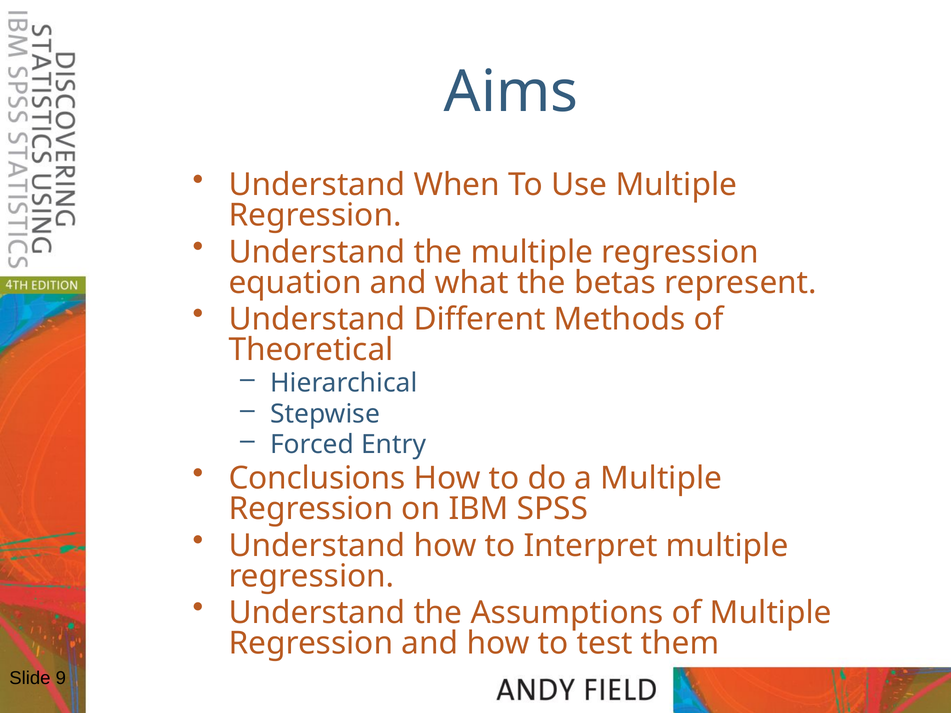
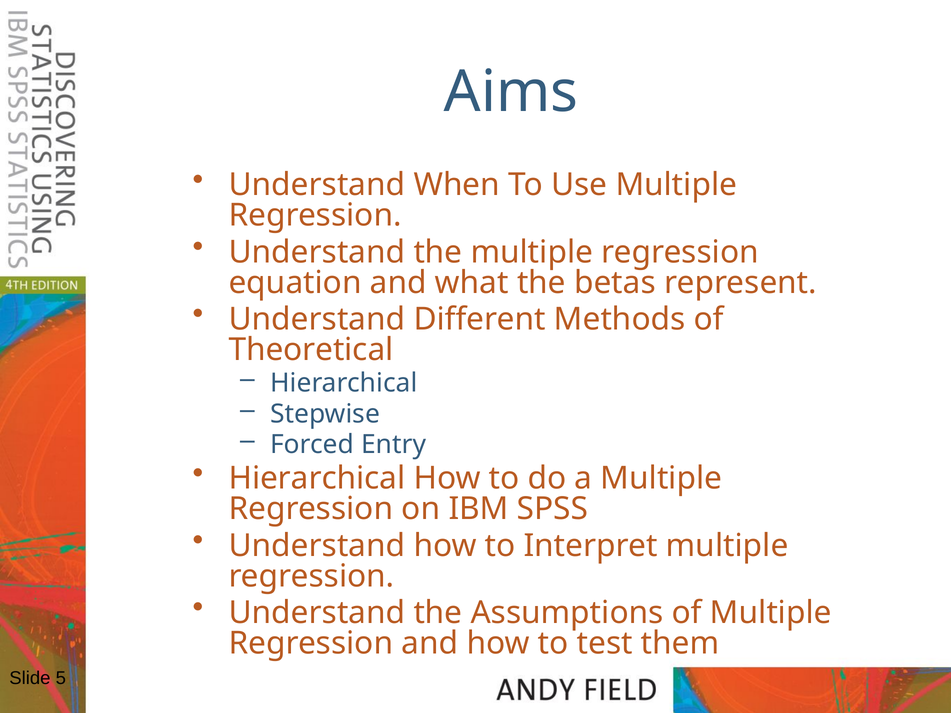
Conclusions: Conclusions -> Hierarchical (317, 479)
9: 9 -> 5 (61, 678)
